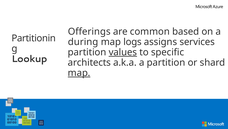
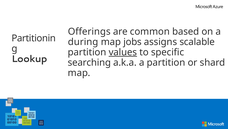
logs: logs -> jobs (133, 42)
services: services -> scalable (197, 42)
architects: architects -> searching (89, 62)
map underline: present -> none (79, 72)
